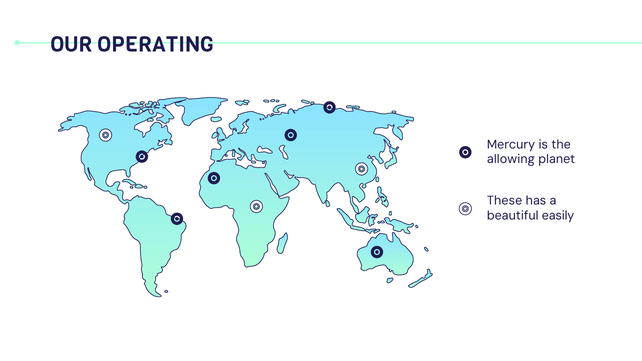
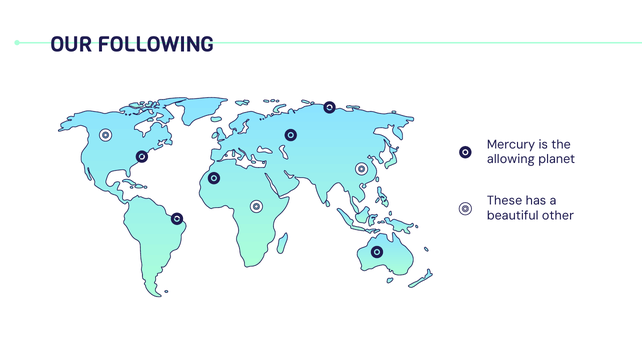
OPERATING: OPERATING -> FOLLOWING (156, 44)
easily: easily -> other (558, 216)
